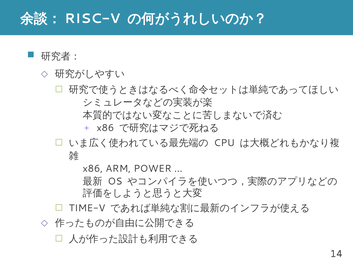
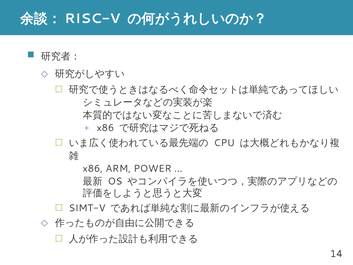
TIME-V: TIME-V -> SIMT-V (87, 208)
